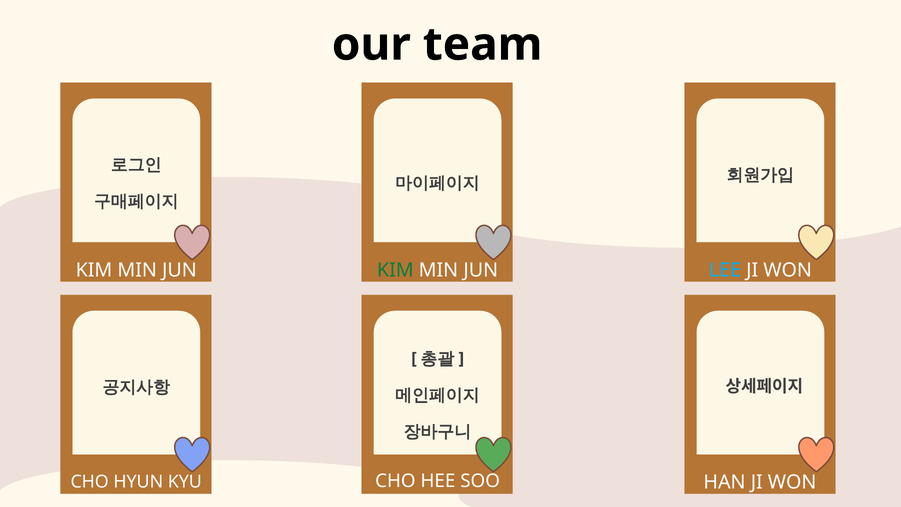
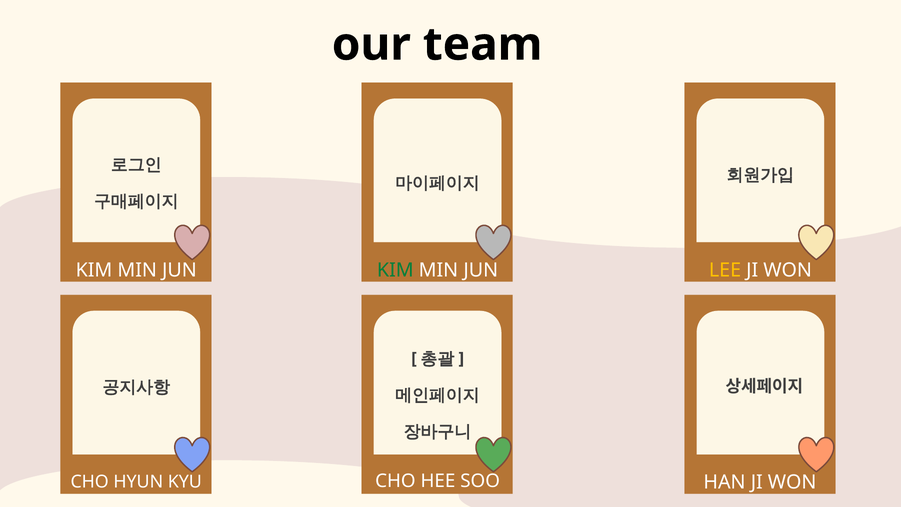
LEE colour: light blue -> yellow (725, 270)
